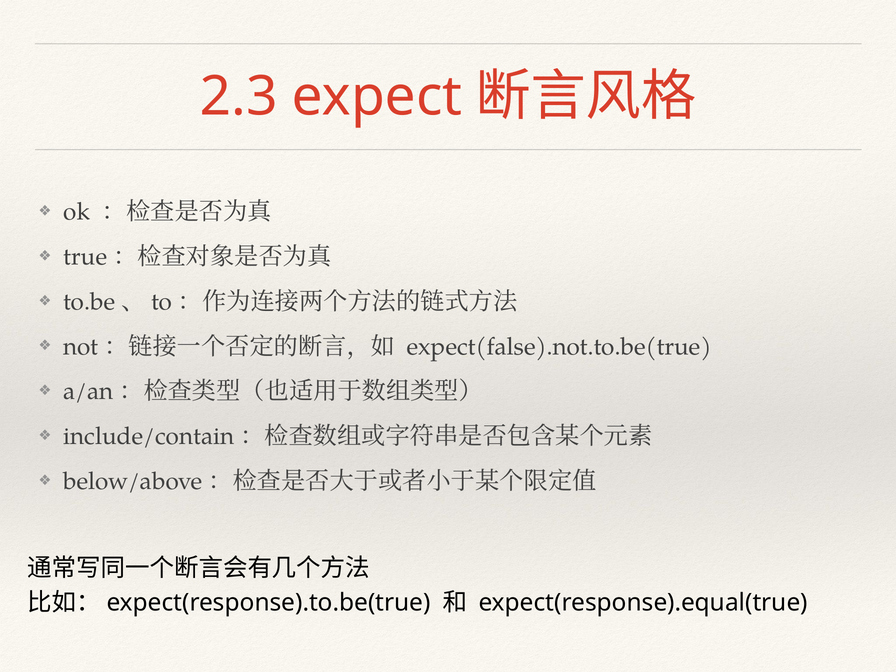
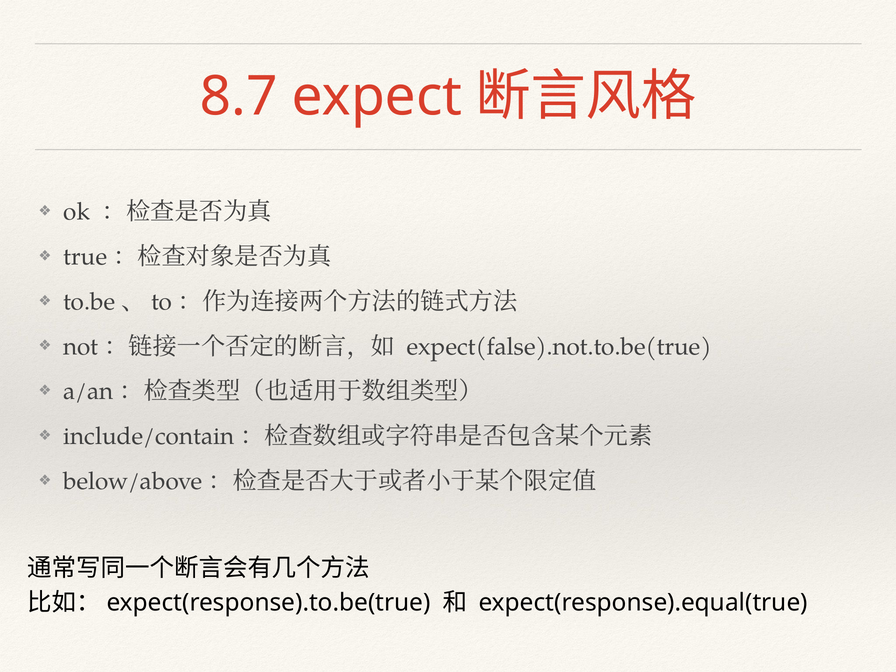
2.3: 2.3 -> 8.7 (239, 97)
